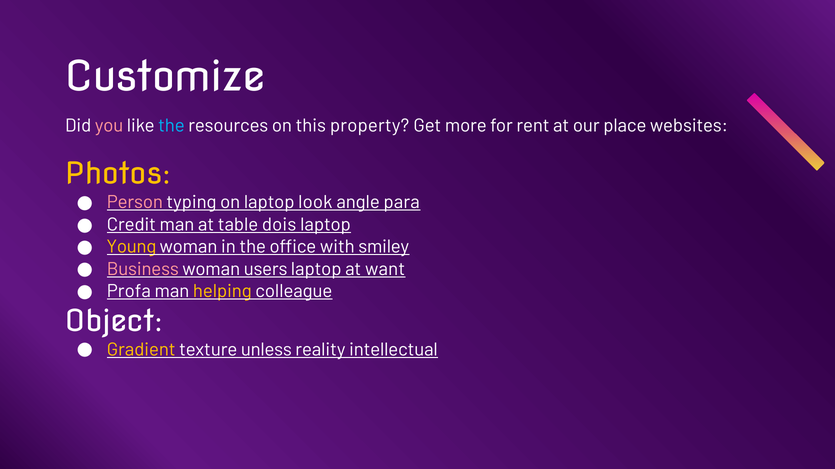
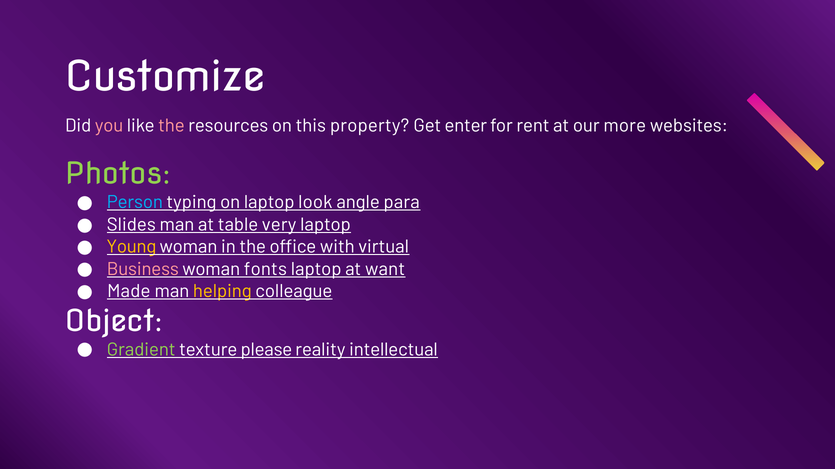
the colour: light blue -> pink (171, 126)
more: more -> enter (466, 126)
place: place -> more (625, 126)
Photos colour: yellow -> light green (118, 174)
Person colour: pink -> light blue (135, 203)
Credit: Credit -> Slides (131, 225)
dois: dois -> very (279, 225)
smiley: smiley -> virtual (384, 247)
users: users -> fonts (265, 269)
Profa: Profa -> Made (129, 292)
Gradient colour: yellow -> light green (141, 350)
unless: unless -> please (266, 350)
